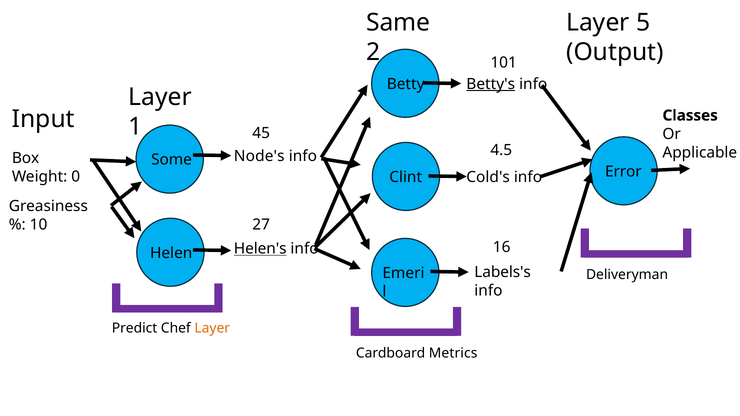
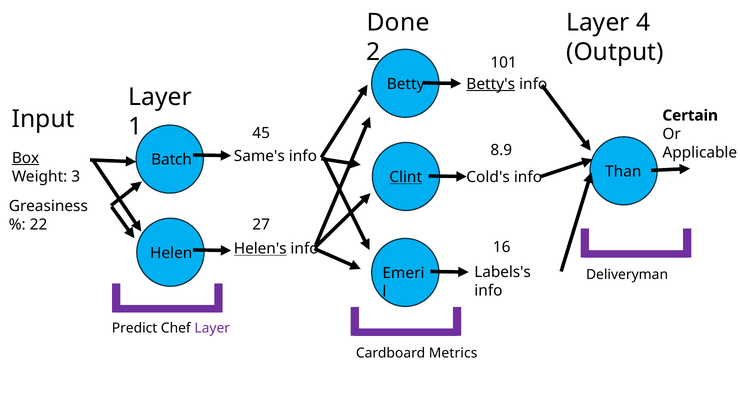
Same: Same -> Done (398, 22)
5: 5 -> 4 (643, 22)
Classes: Classes -> Certain (690, 116)
4.5: 4.5 -> 8.9 (501, 150)
Node's: Node's -> Same's (259, 156)
Box underline: none -> present (26, 158)
Some: Some -> Batch (172, 160)
Error: Error -> Than (623, 172)
0: 0 -> 3 (76, 177)
Clint underline: none -> present (406, 177)
10: 10 -> 22 (39, 225)
Layer colour: orange -> purple (212, 328)
